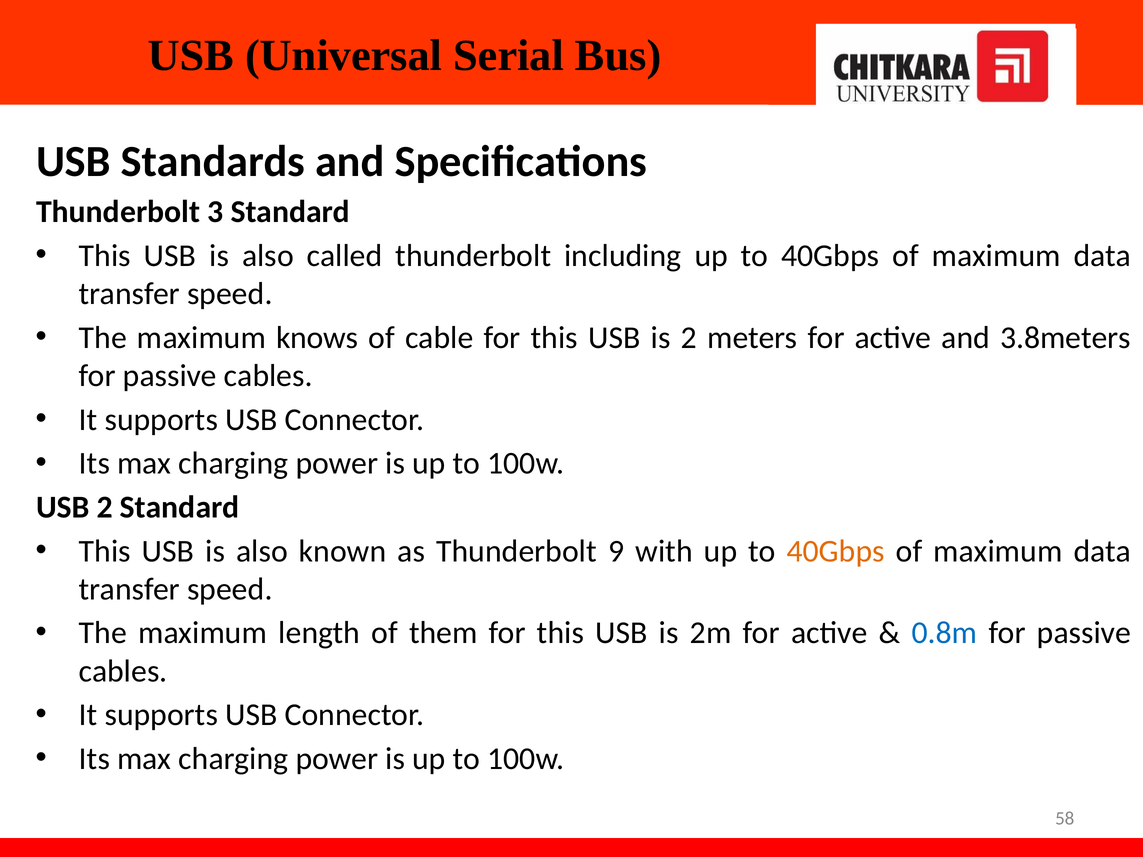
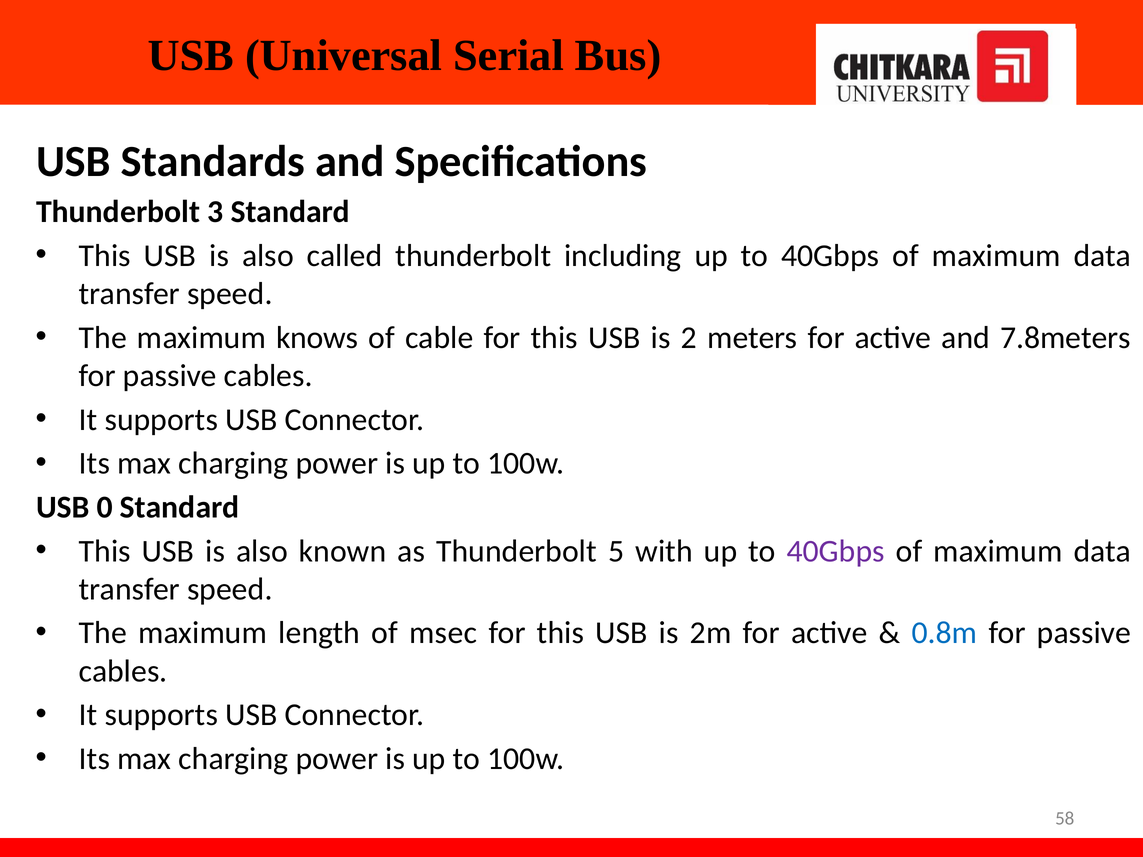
3.8meters: 3.8meters -> 7.8meters (1066, 338)
USB 2: 2 -> 0 (105, 507)
9: 9 -> 5 (616, 551)
40Gbps colour: orange -> purple (836, 551)
them: them -> msec (443, 633)
